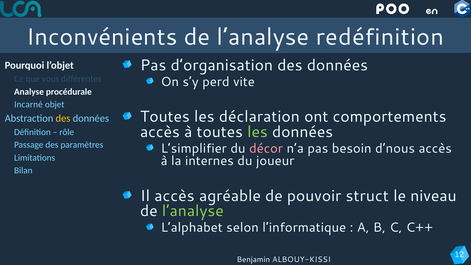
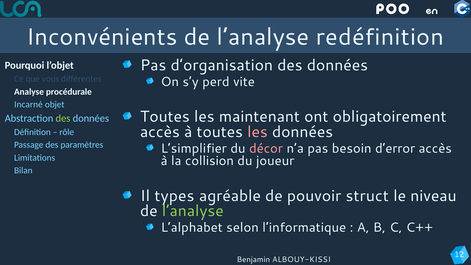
déclaration: déclaration -> maintenant (259, 117)
comportements: comportements -> obligatoirement (390, 117)
des colour: yellow -> light green (63, 118)
les colour: light green -> pink (257, 132)
d’nous: d’nous -> d’error (395, 148)
internes: internes -> collision (209, 161)
Il accès: accès -> types (174, 196)
